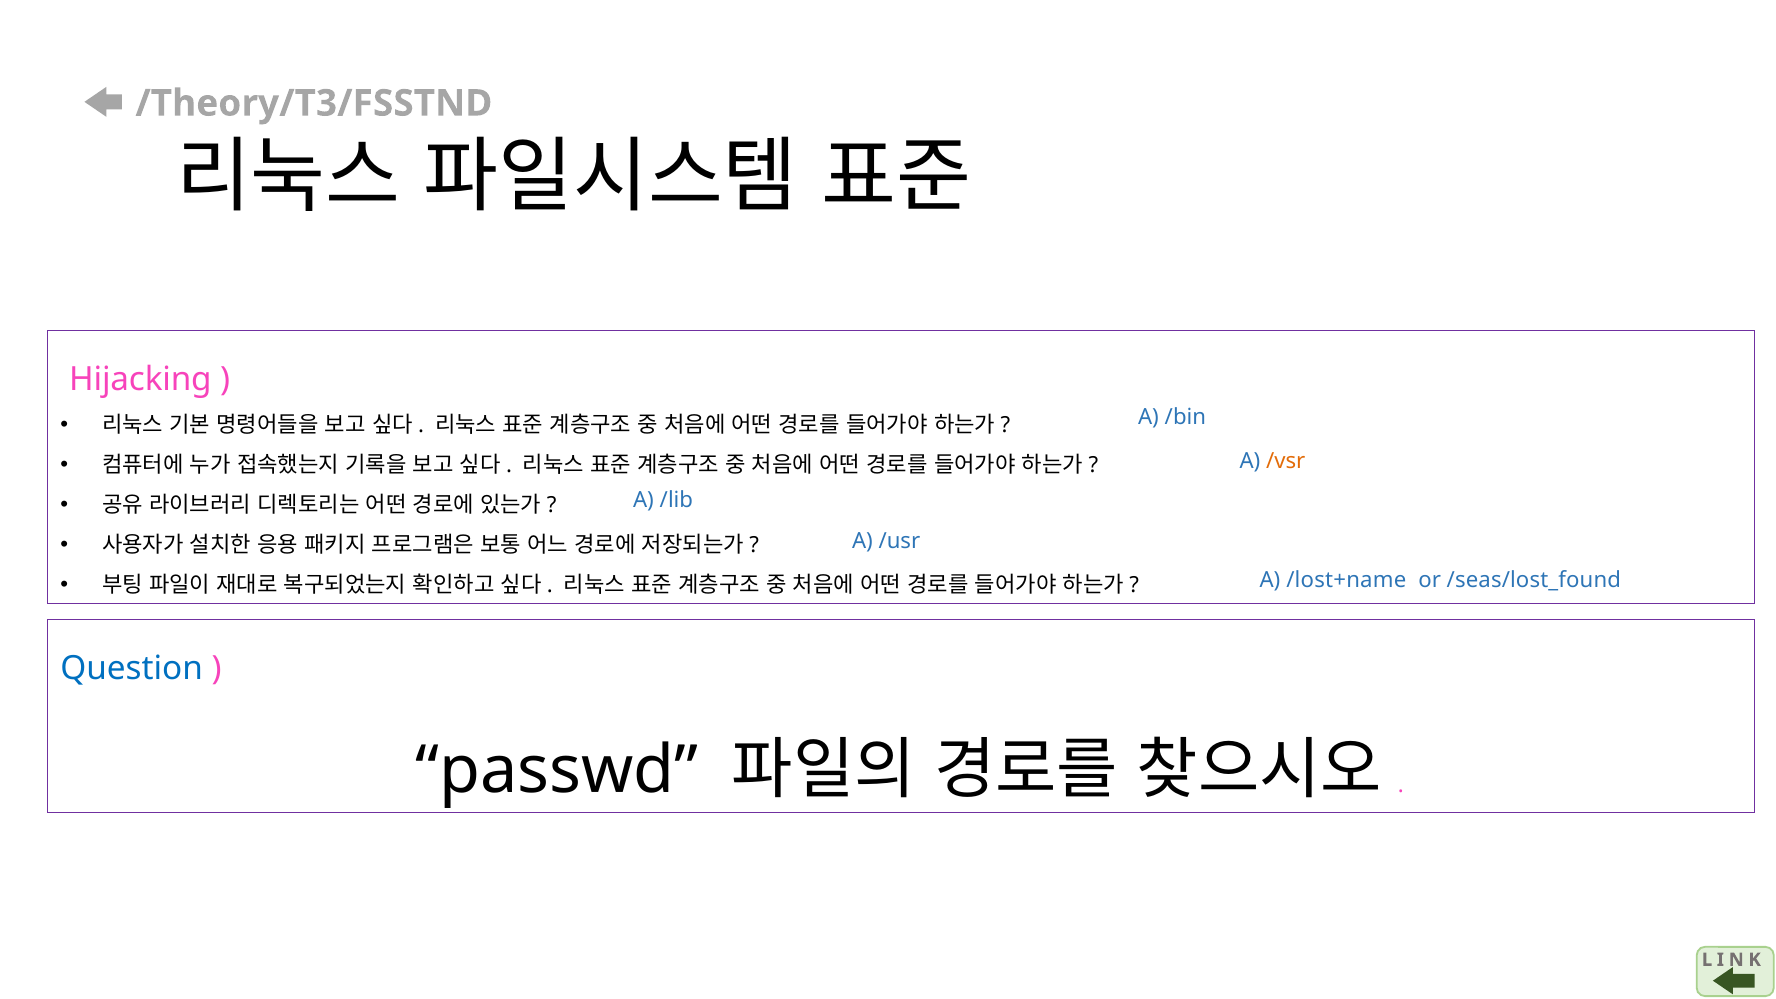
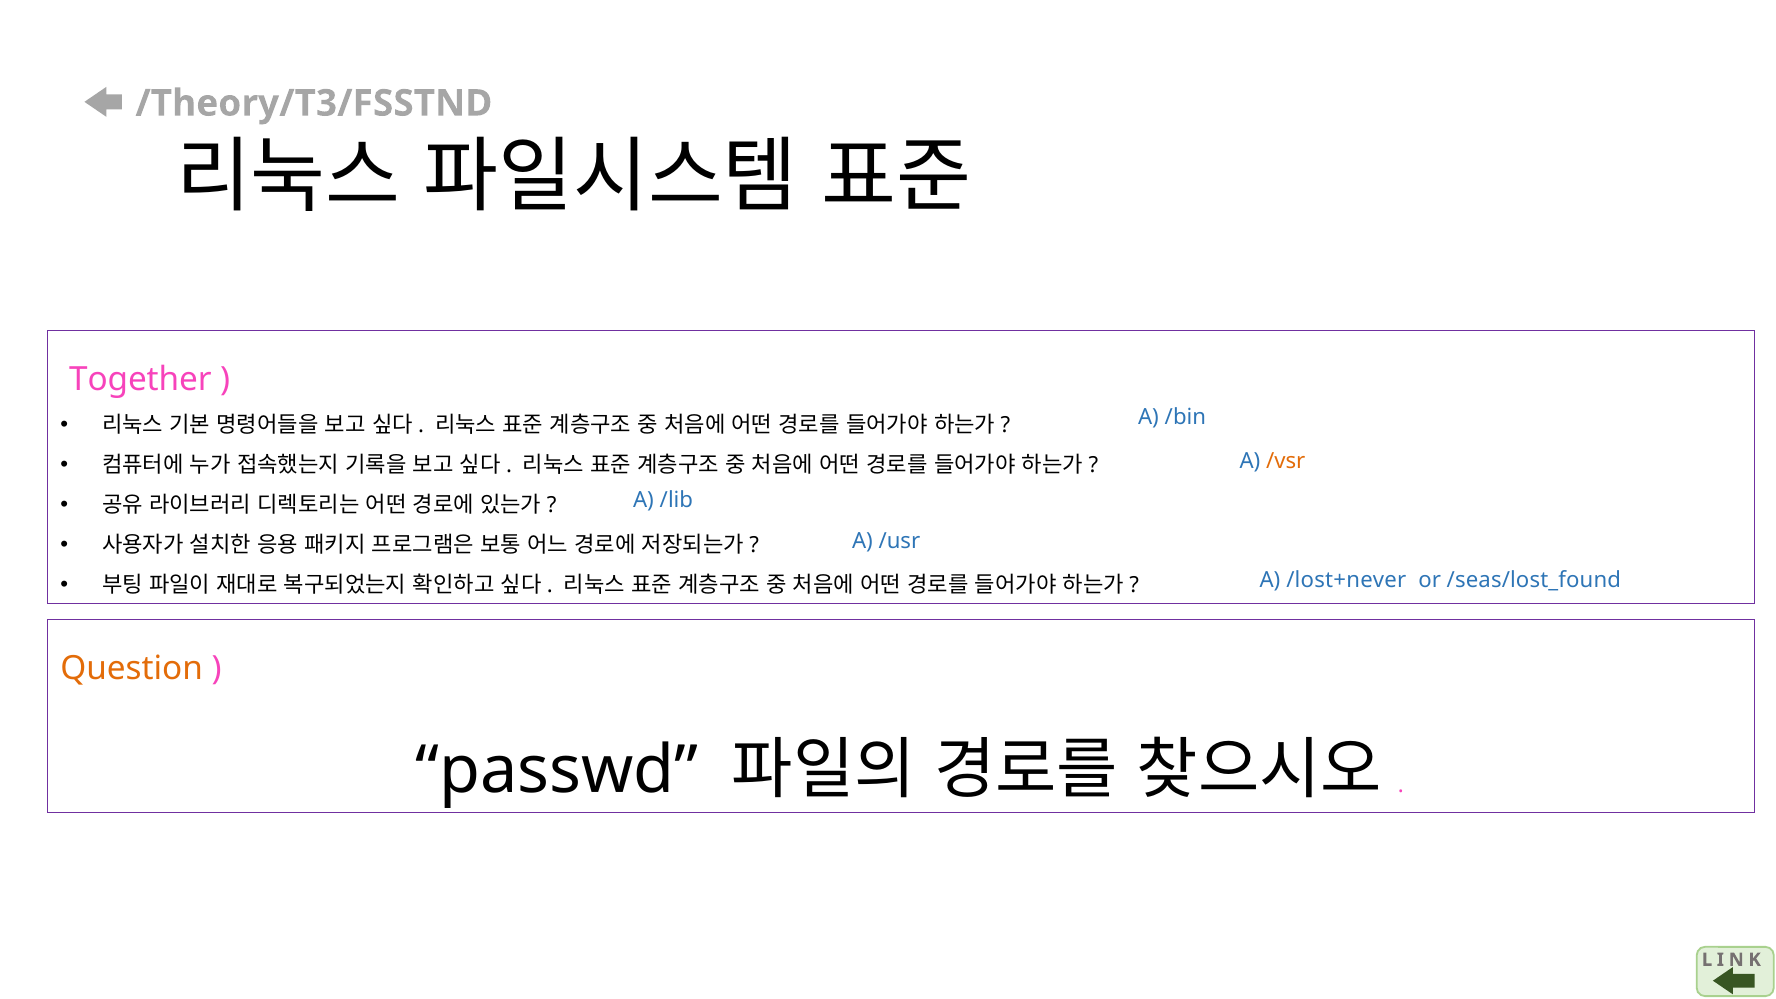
Hijacking: Hijacking -> Together (140, 379)
/lost+name: /lost+name -> /lost+never (1346, 580)
Question colour: blue -> orange (132, 668)
